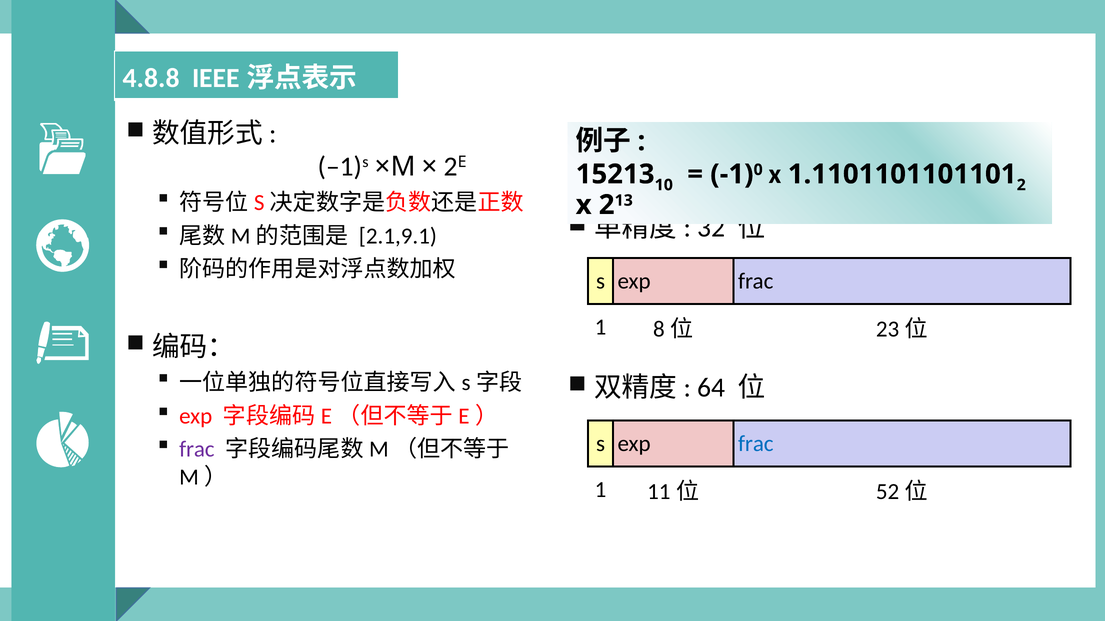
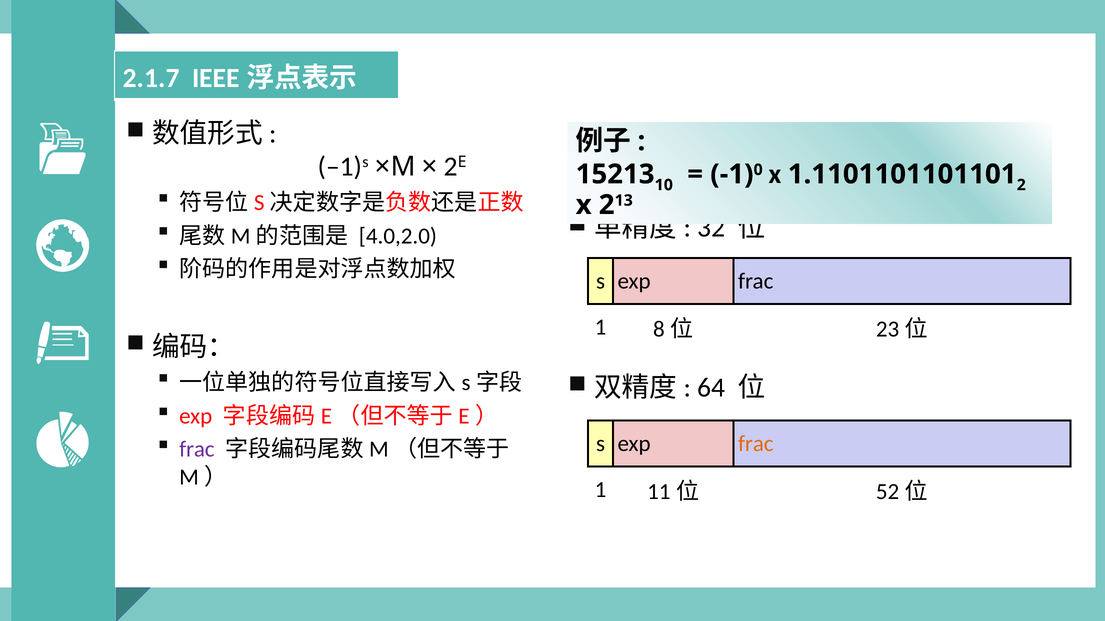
4.8.8: 4.8.8 -> 2.1.7 (151, 78)
2.1,9.1: 2.1,9.1 -> 4.0,2.0 (398, 236)
frac colour: blue -> orange (756, 444)
